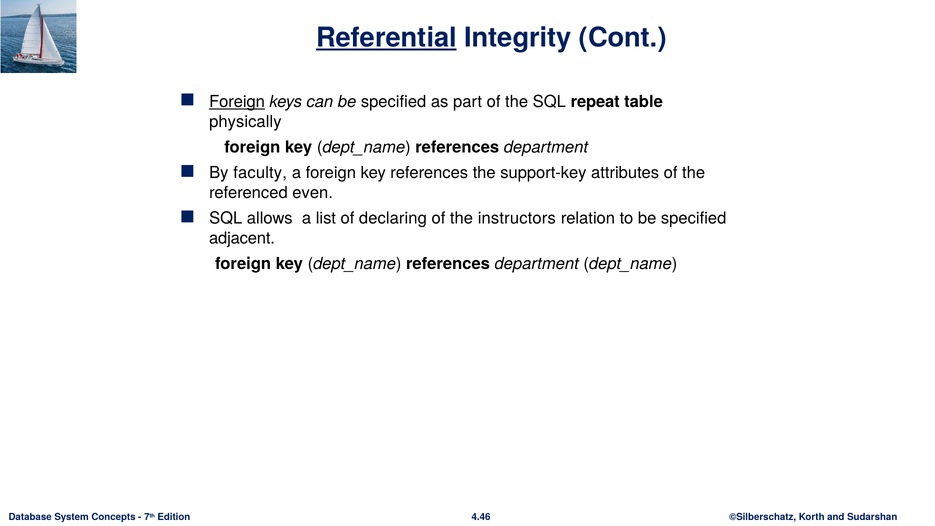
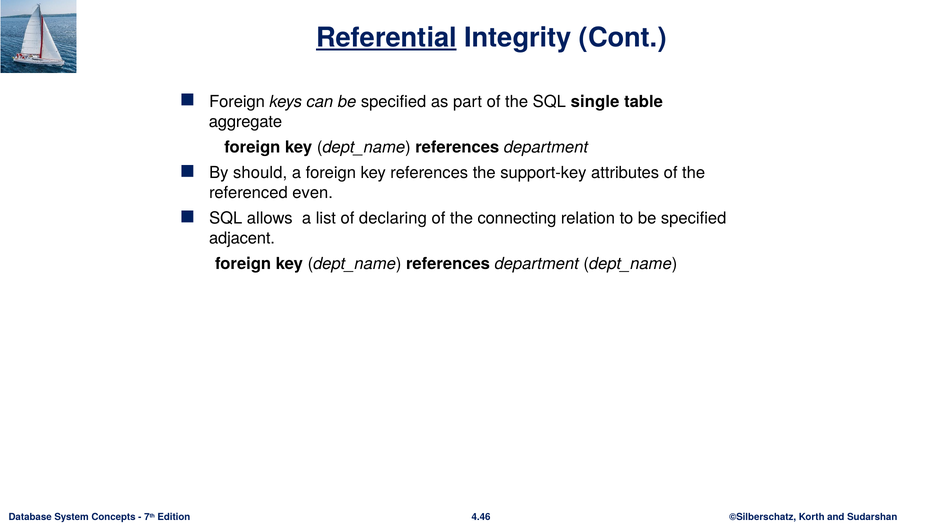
Foreign underline: present -> none (237, 102)
repeat: repeat -> single (595, 102)
physically: physically -> aggregate (245, 122)
faculty: faculty -> should (260, 173)
instructors: instructors -> connecting (517, 218)
